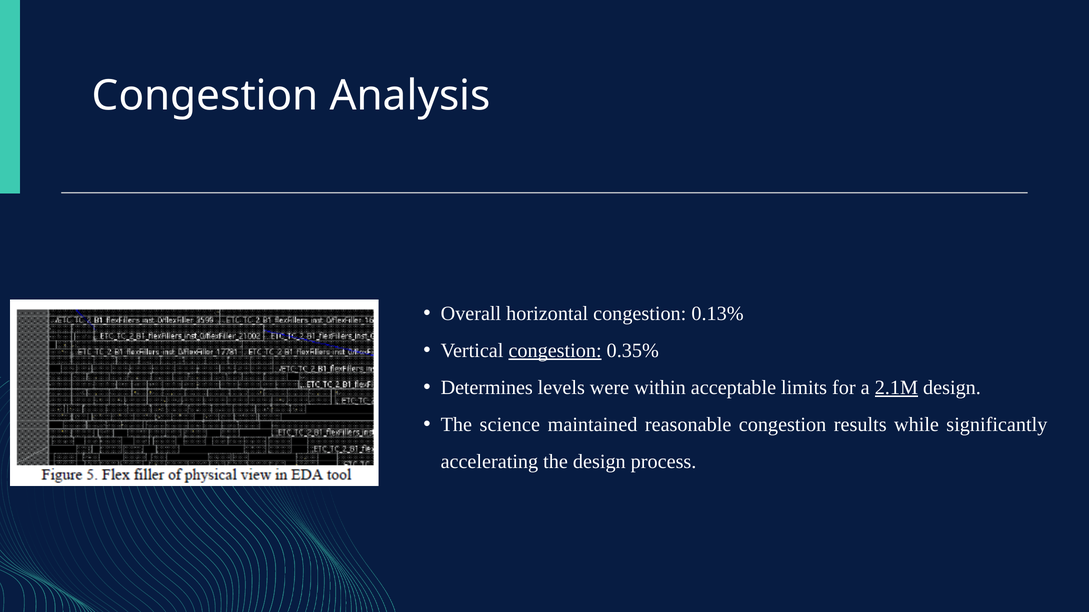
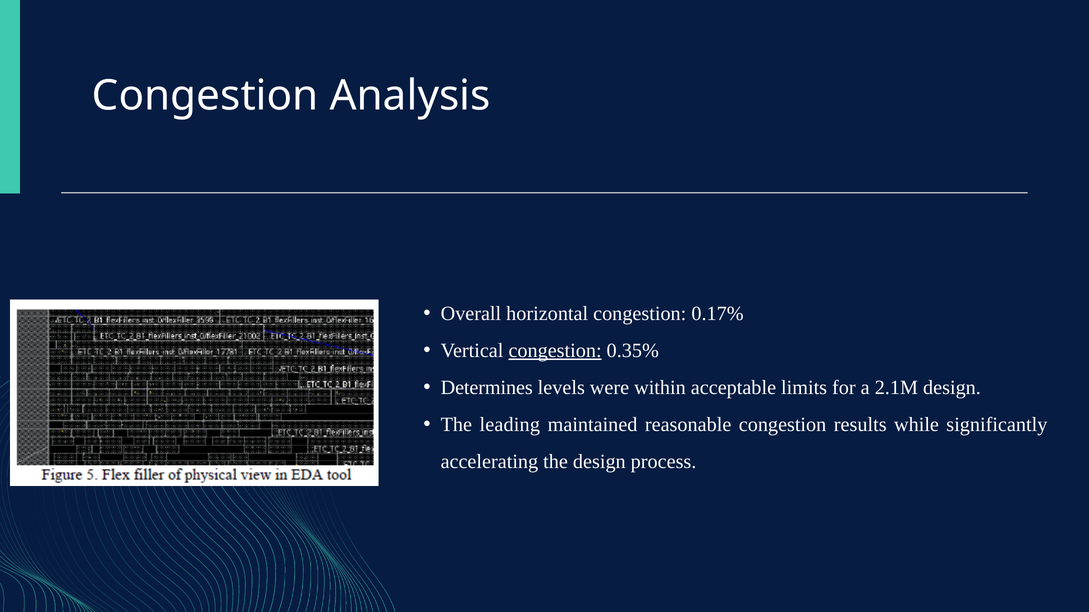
0.13%: 0.13% -> 0.17% (717, 314)
2.1M underline: present -> none (896, 388)
science: science -> leading (510, 425)
